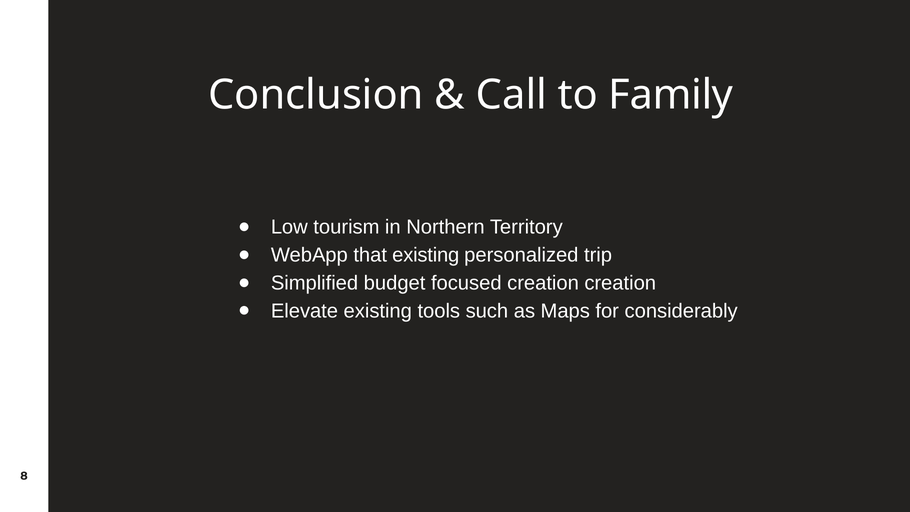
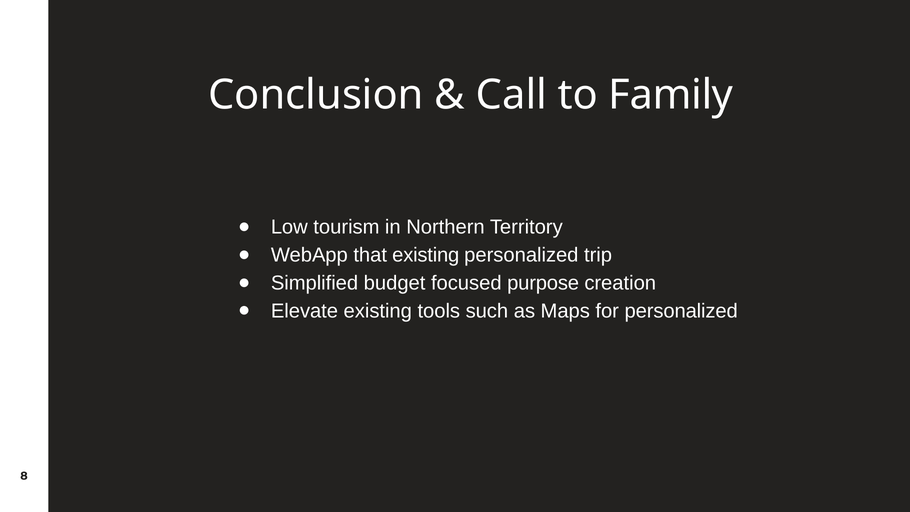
focused creation: creation -> purpose (543, 283)
for considerably: considerably -> personalized (681, 311)
